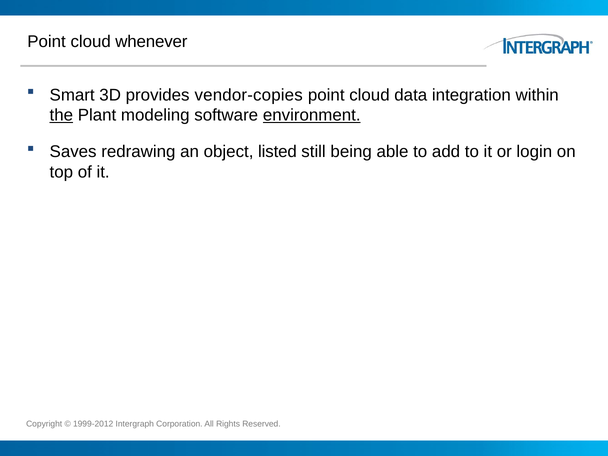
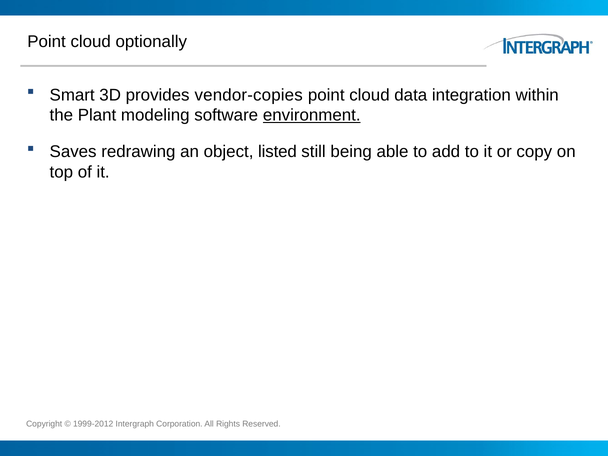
whenever: whenever -> optionally (151, 42)
the underline: present -> none (61, 115)
login: login -> copy (534, 152)
